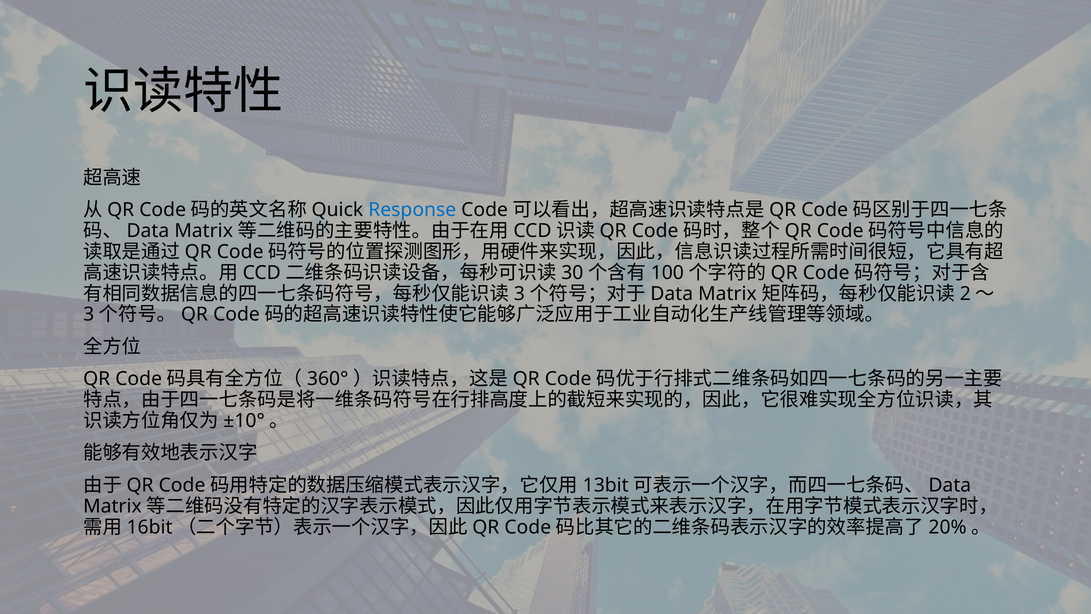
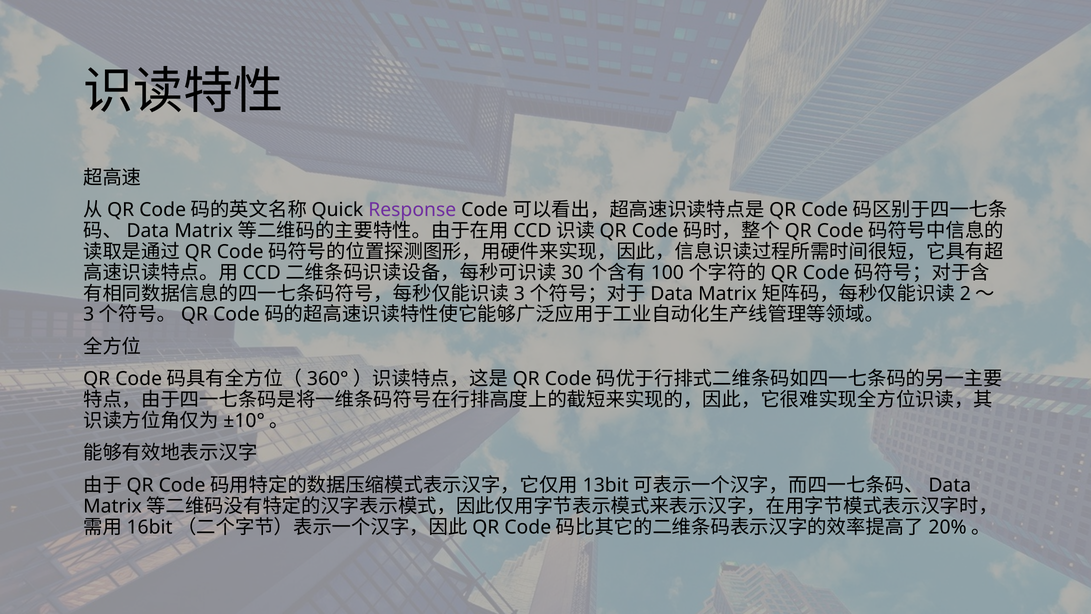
Response colour: blue -> purple (412, 210)
